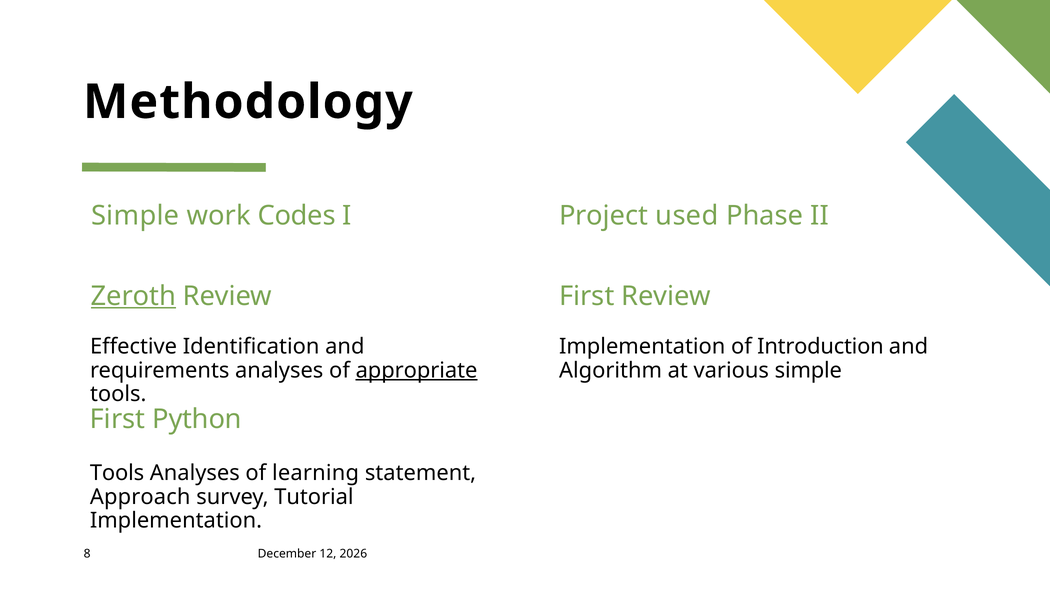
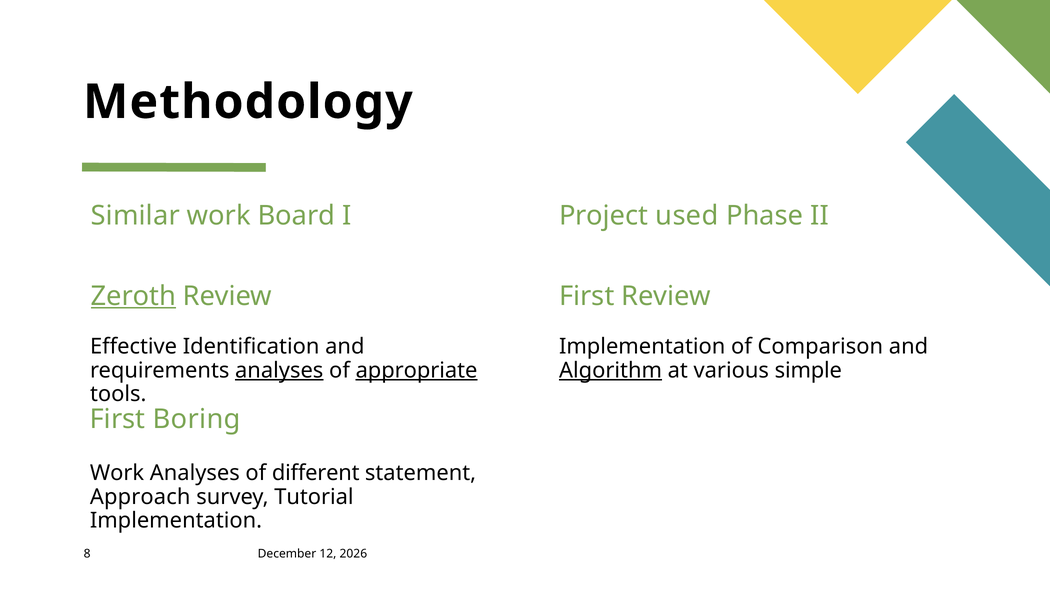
Simple: Simple -> Similar (135, 215)
Codes: Codes -> Board (296, 215)
Introduction: Introduction -> Comparison (820, 346)
analyses underline: none -> present (279, 370)
Algorithm underline: none -> present (611, 370)
Python: Python -> Boring (197, 419)
Tools: Tools -> Work (117, 473)
learning: learning -> different (316, 473)
